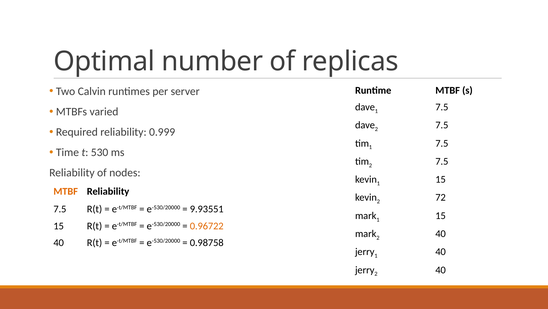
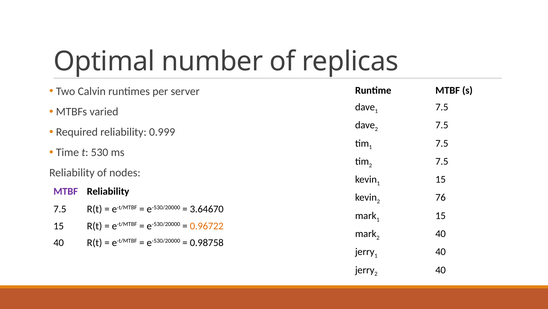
MTBF colour: orange -> purple (66, 191)
72: 72 -> 76 (441, 197)
9.93551: 9.93551 -> 3.64670 (207, 209)
